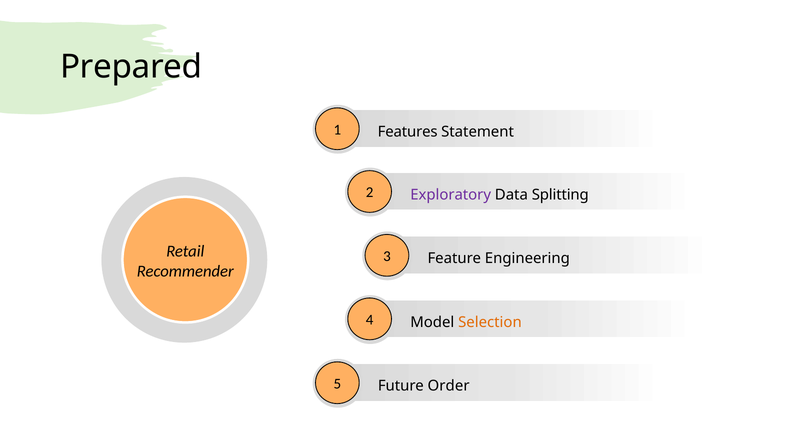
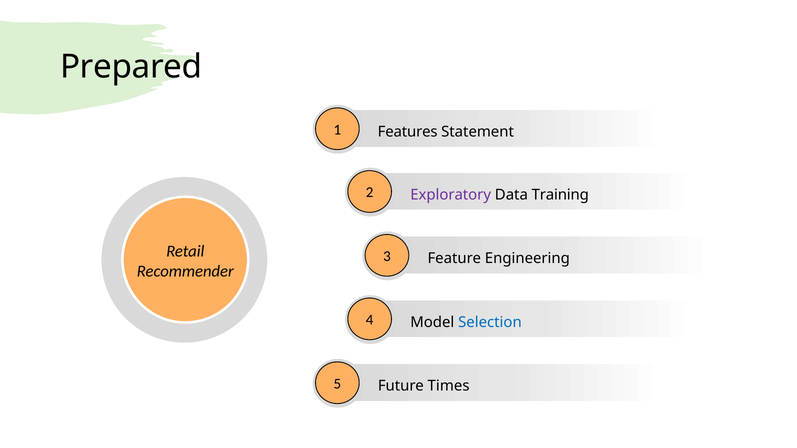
Splitting: Splitting -> Training (560, 195)
Selection colour: orange -> blue (490, 322)
Order: Order -> Times (449, 386)
